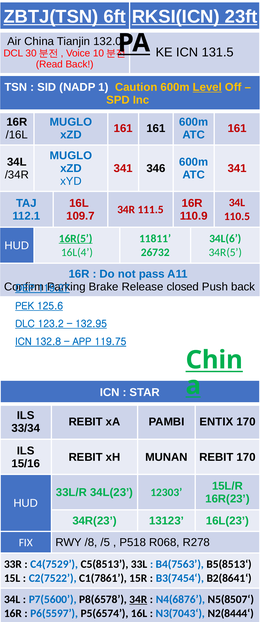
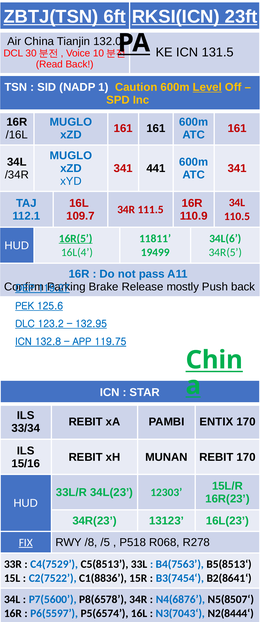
346: 346 -> 441 (156, 168)
26732: 26732 -> 19499 (155, 252)
closed: closed -> mostly (183, 287)
FIX underline: none -> present (26, 543)
C1(7861: C1(7861 -> C1(8836 (103, 578)
34R underline: present -> none (138, 599)
